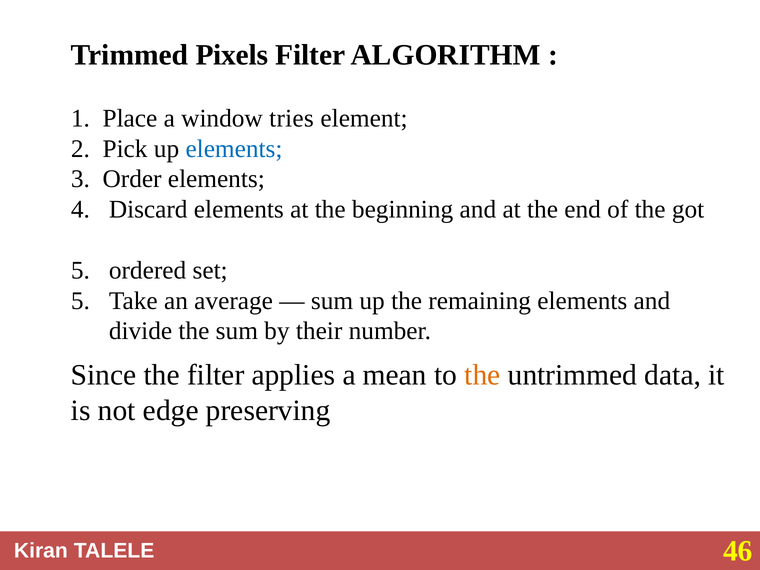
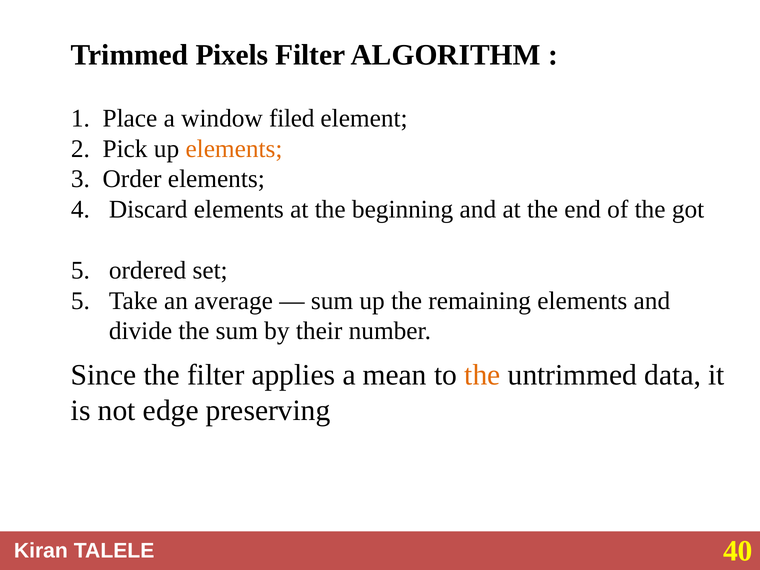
tries: tries -> filed (292, 118)
elements colour: blue -> orange (234, 149)
46: 46 -> 40 (738, 551)
